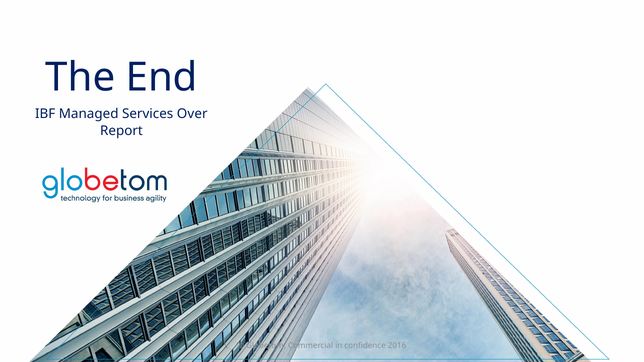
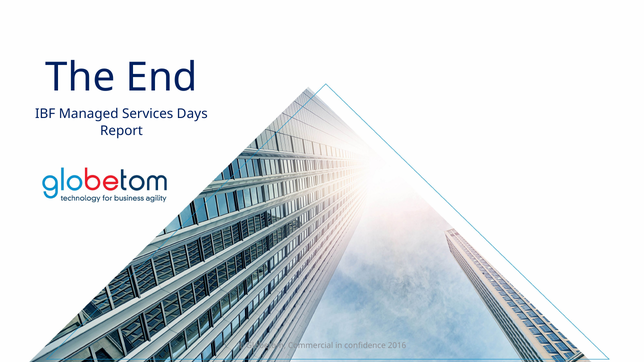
Over: Over -> Days (192, 114)
